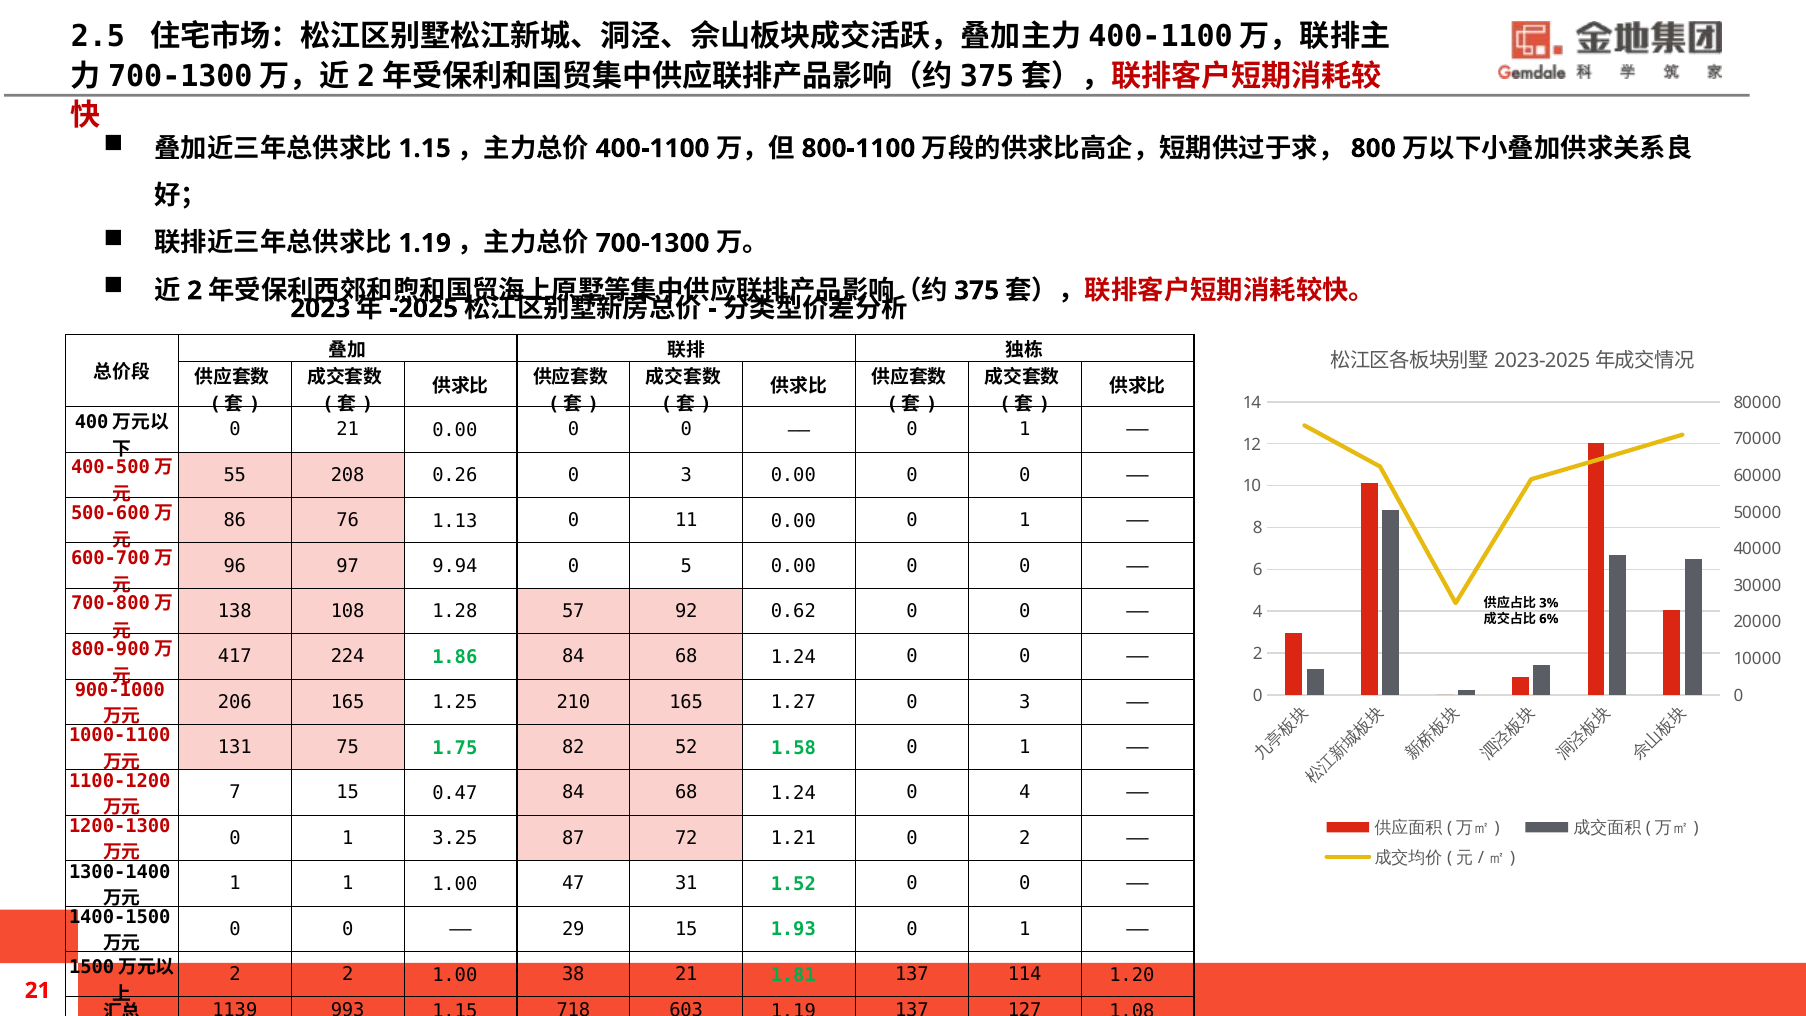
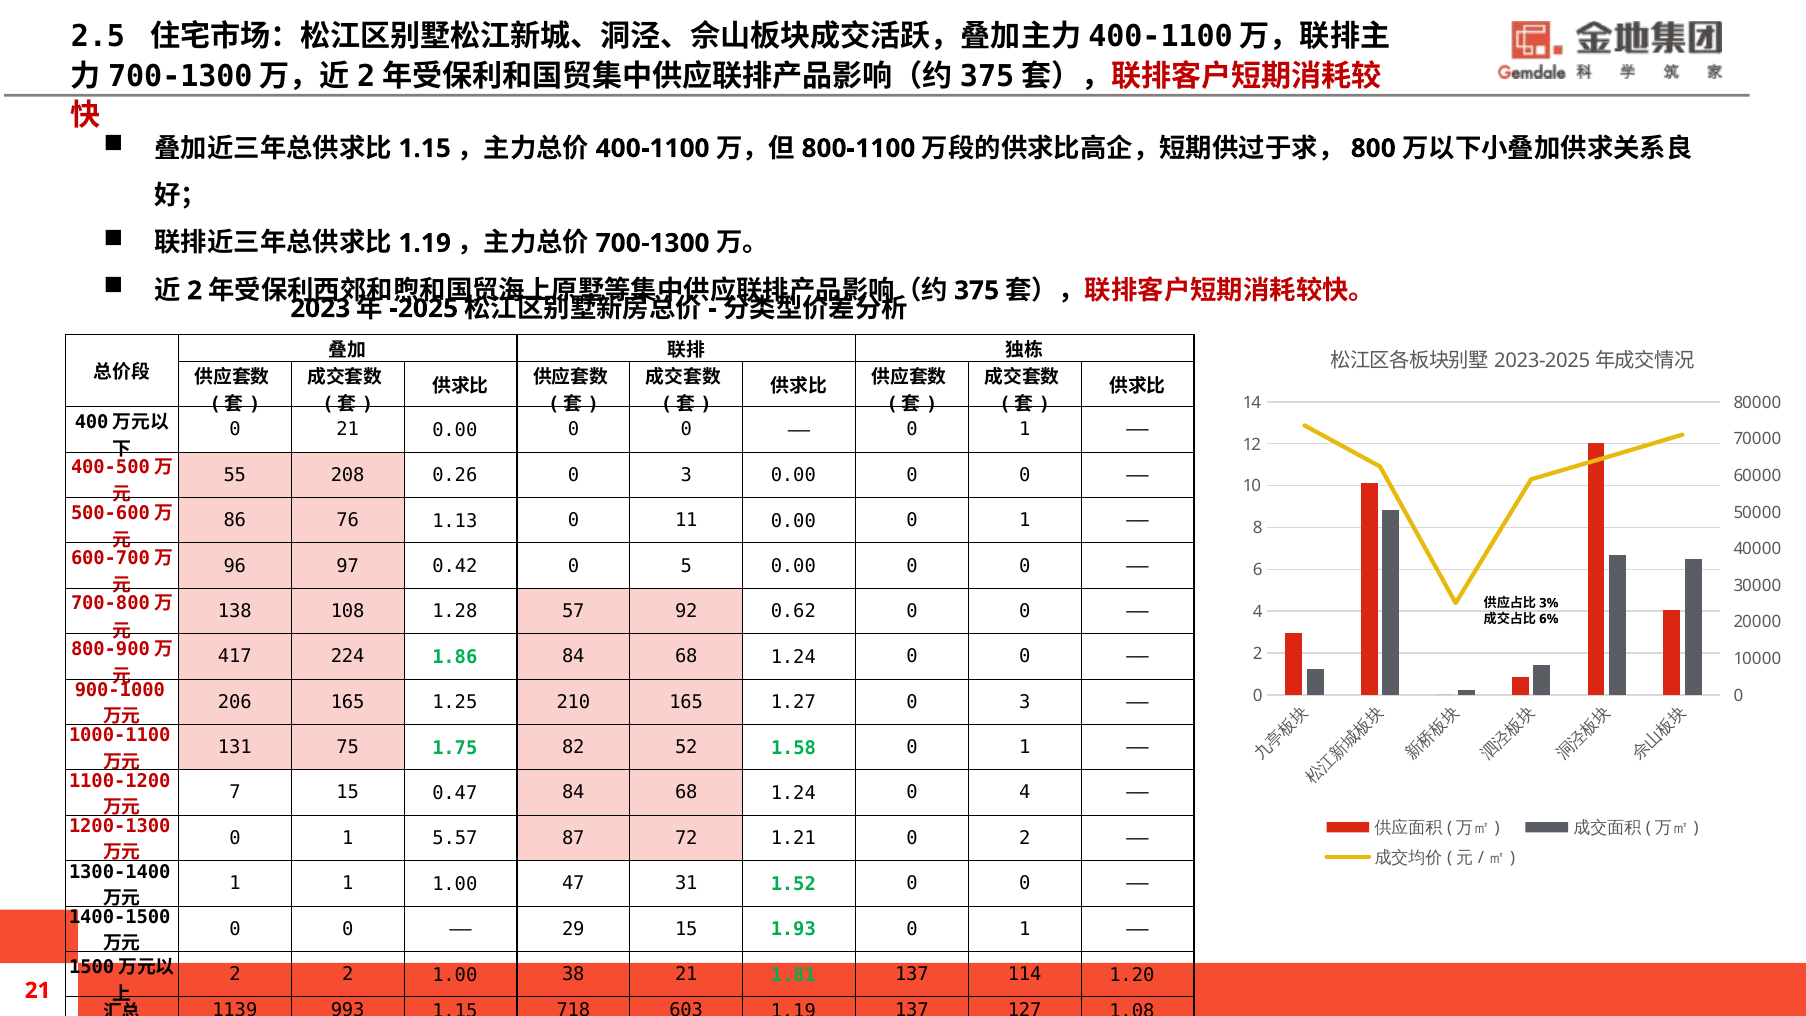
9.94: 9.94 -> 0.42 (455, 566)
3.25: 3.25 -> 5.57 (455, 839)
